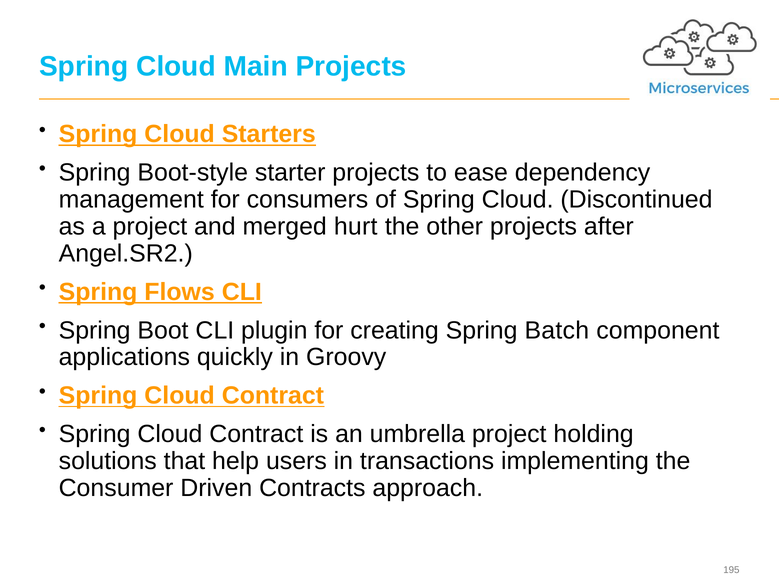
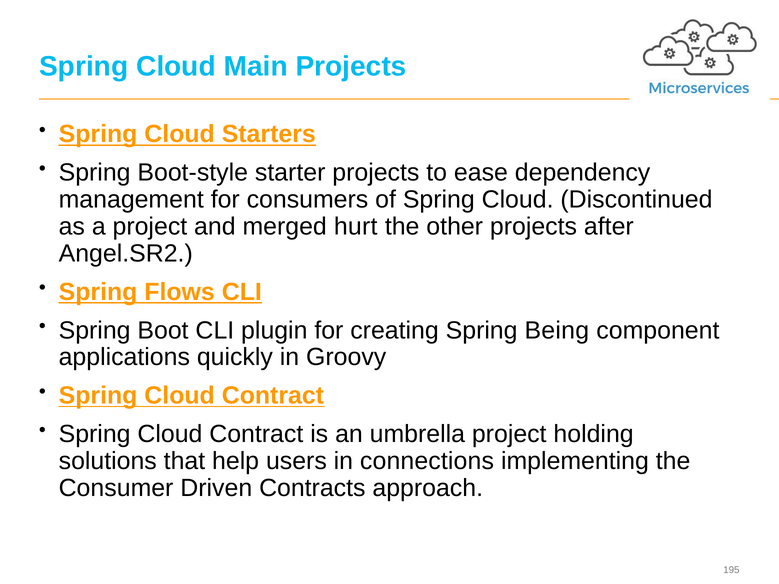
Batch: Batch -> Being (557, 330)
transactions: transactions -> connections (427, 461)
